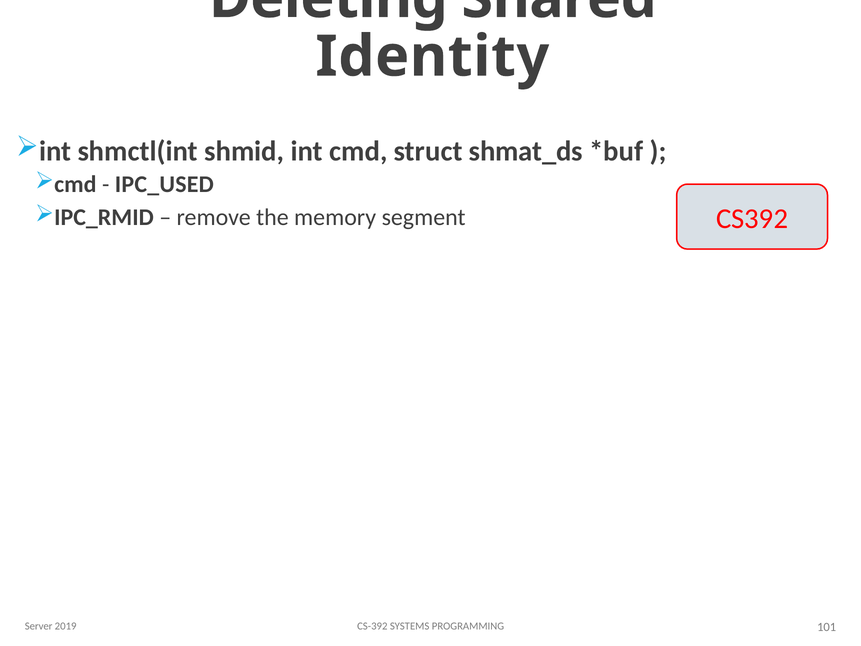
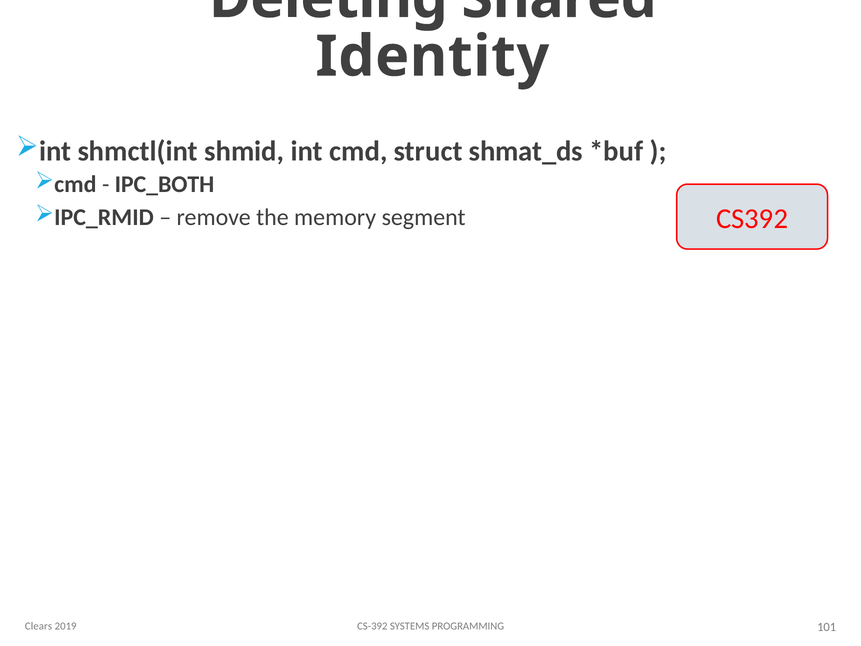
IPC_USED: IPC_USED -> IPC_BOTH (164, 184)
Server: Server -> Clears (39, 626)
